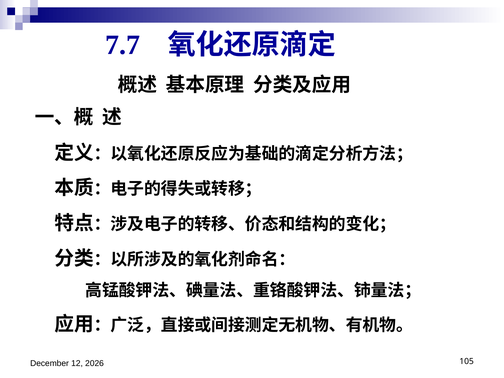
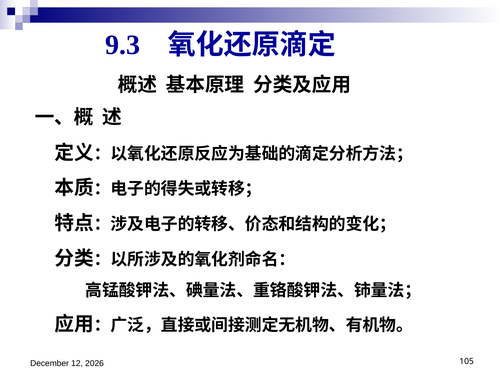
7.7: 7.7 -> 9.3 (123, 45)
